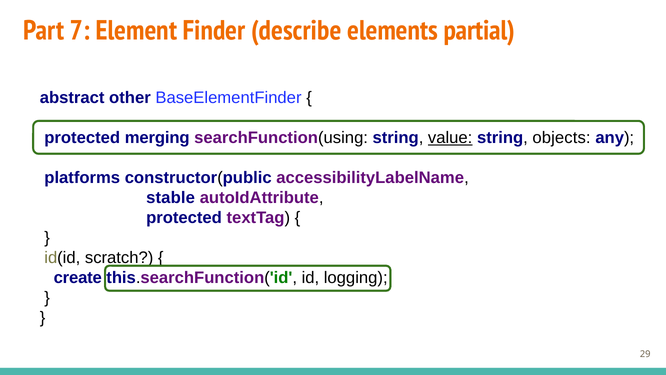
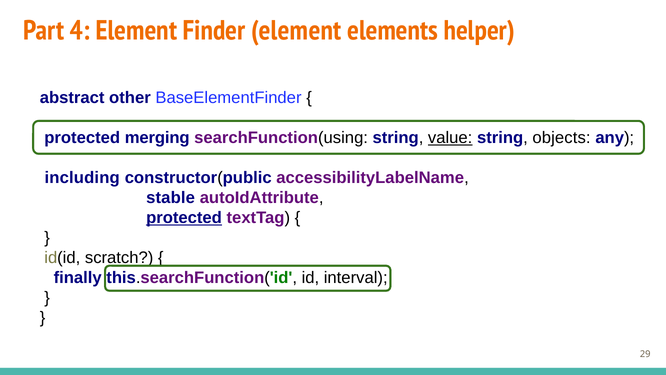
7: 7 -> 4 (80, 31)
Finder describe: describe -> element (296, 31)
partial: partial -> helper (479, 31)
platforms: platforms -> including (82, 178)
protected underline: none -> present (184, 218)
create: create -> finally (78, 278)
logging: logging -> interval (356, 278)
